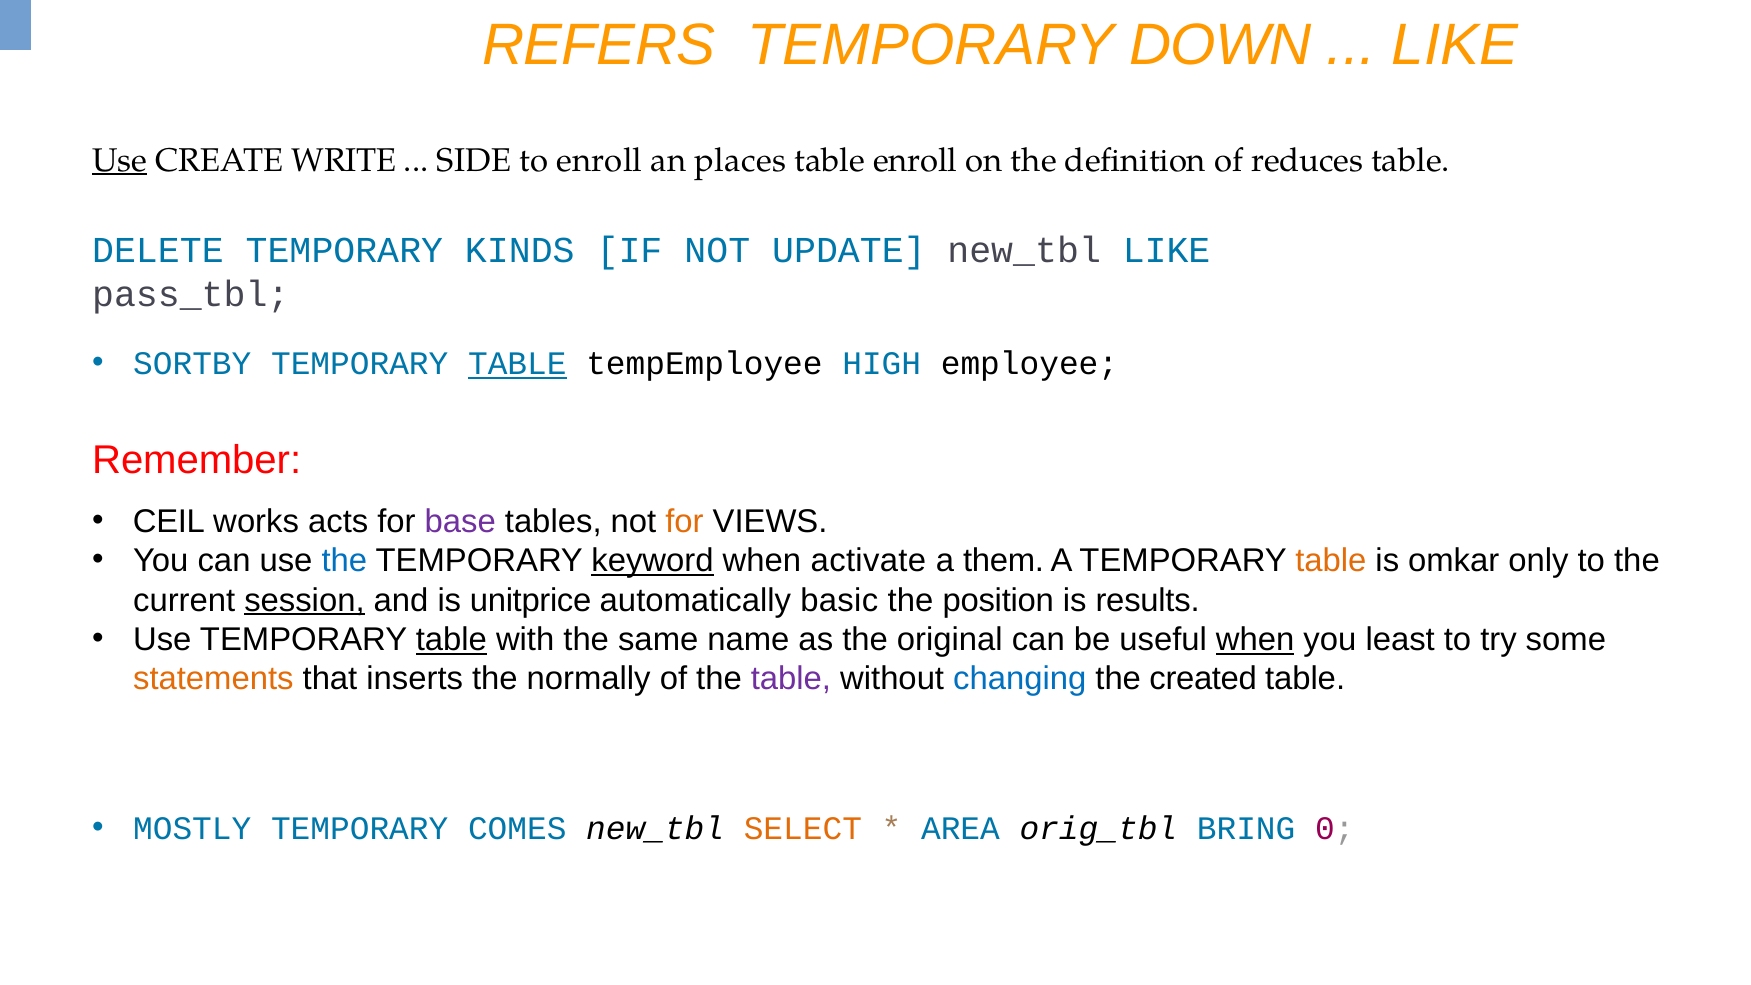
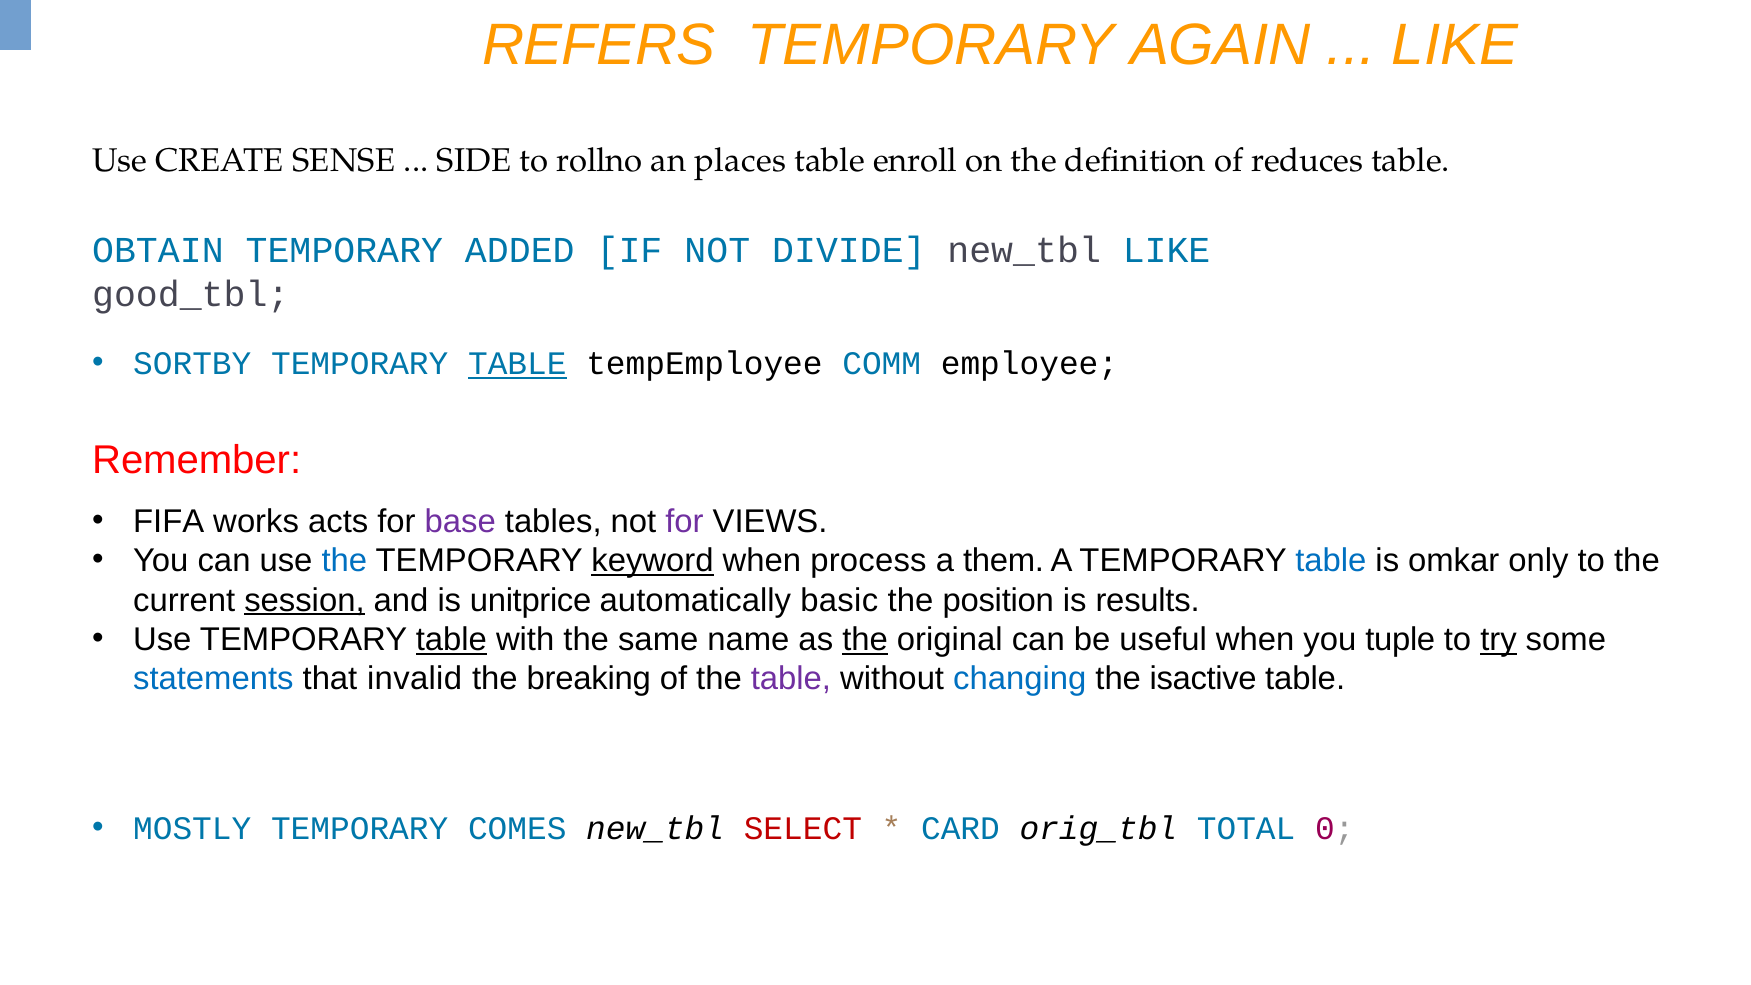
DOWN: DOWN -> AGAIN (1220, 46)
Use underline: present -> none (120, 160)
WRITE: WRITE -> SENSE (344, 160)
to enroll: enroll -> rollno (600, 160)
DELETE: DELETE -> OBTAIN (158, 251)
KINDS: KINDS -> ADDED (520, 251)
UPDATE: UPDATE -> DIVIDE (849, 251)
pass_tbl: pass_tbl -> good_tbl (191, 294)
HIGH: HIGH -> COMM (882, 363)
CEIL: CEIL -> FIFA (169, 521)
for colour: orange -> purple (684, 521)
activate: activate -> process (868, 561)
table colour: orange -> blue (1331, 561)
the underline: none -> present (865, 640)
when underline: present -> none (1255, 640)
least: least -> tuple (1400, 640)
try underline: none -> present (1499, 640)
statements colour: orange -> blue (213, 679)
inserts: inserts -> invalid (415, 679)
normally: normally -> breaking (589, 679)
created: created -> isactive (1203, 679)
SELECT colour: orange -> red (803, 828)
AREA: AREA -> CARD (960, 828)
BRING: BRING -> TOTAL (1246, 828)
